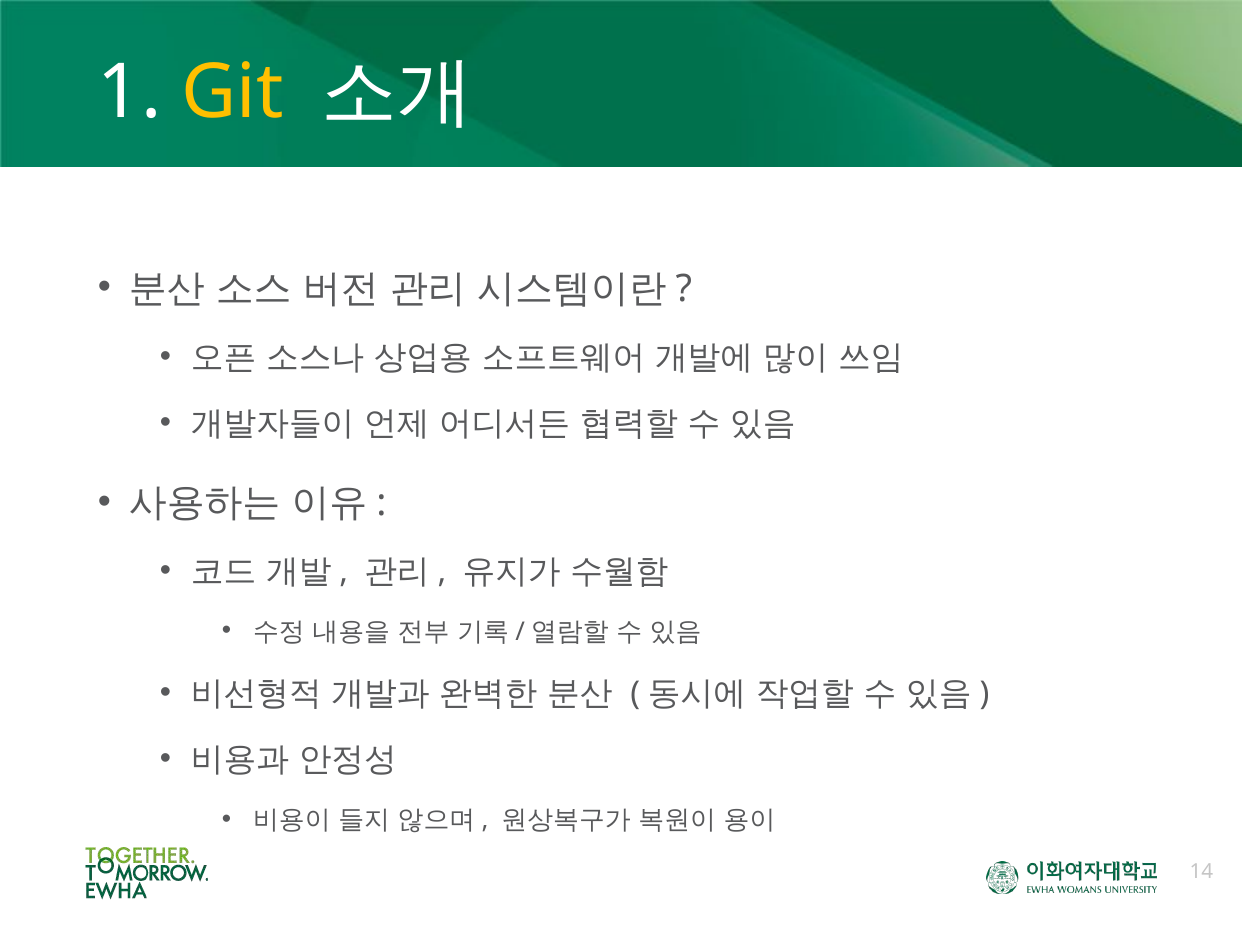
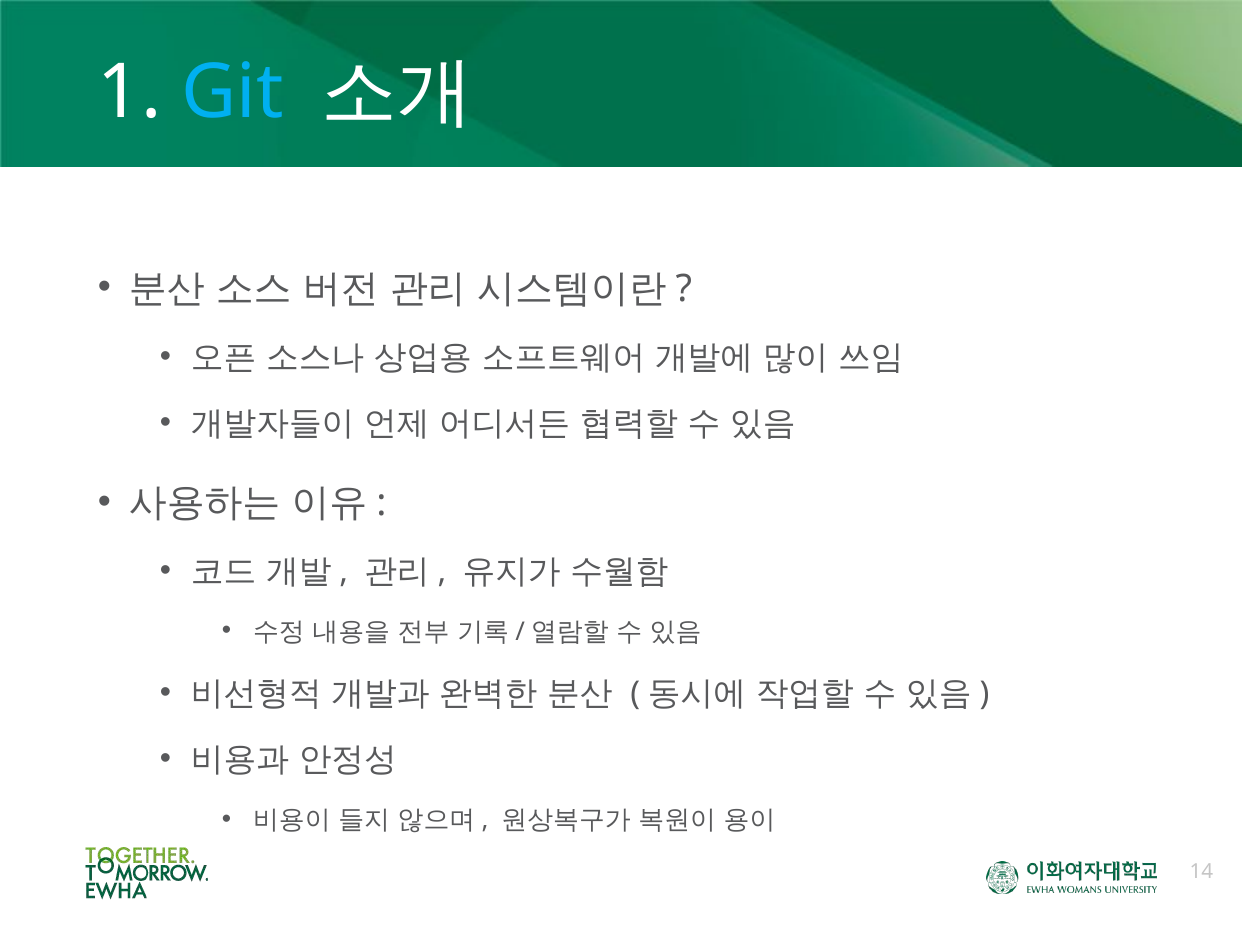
Git colour: yellow -> light blue (232, 93)
